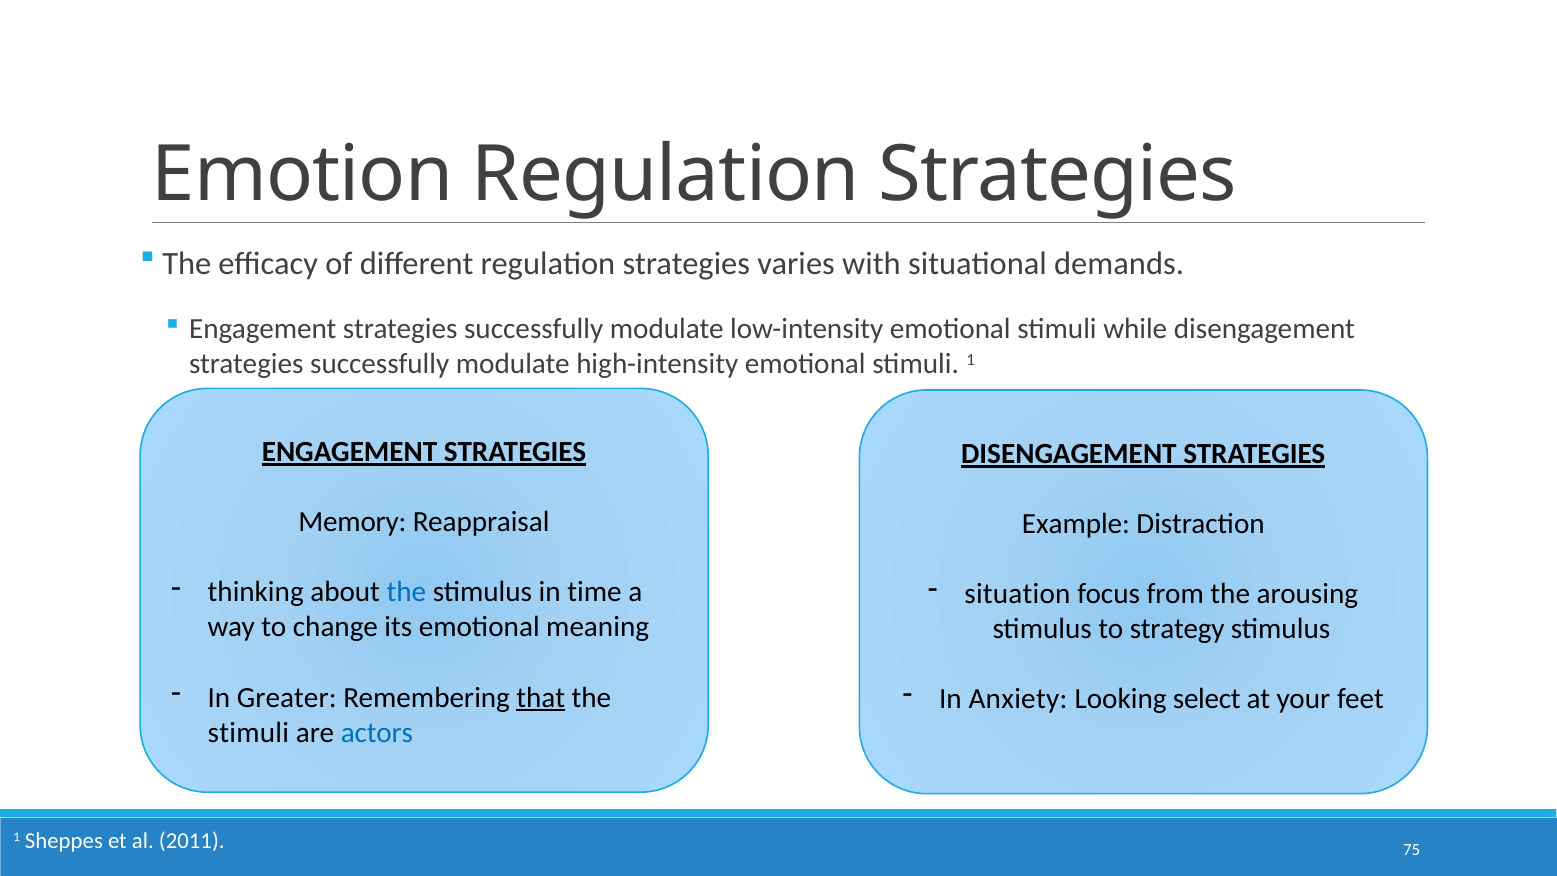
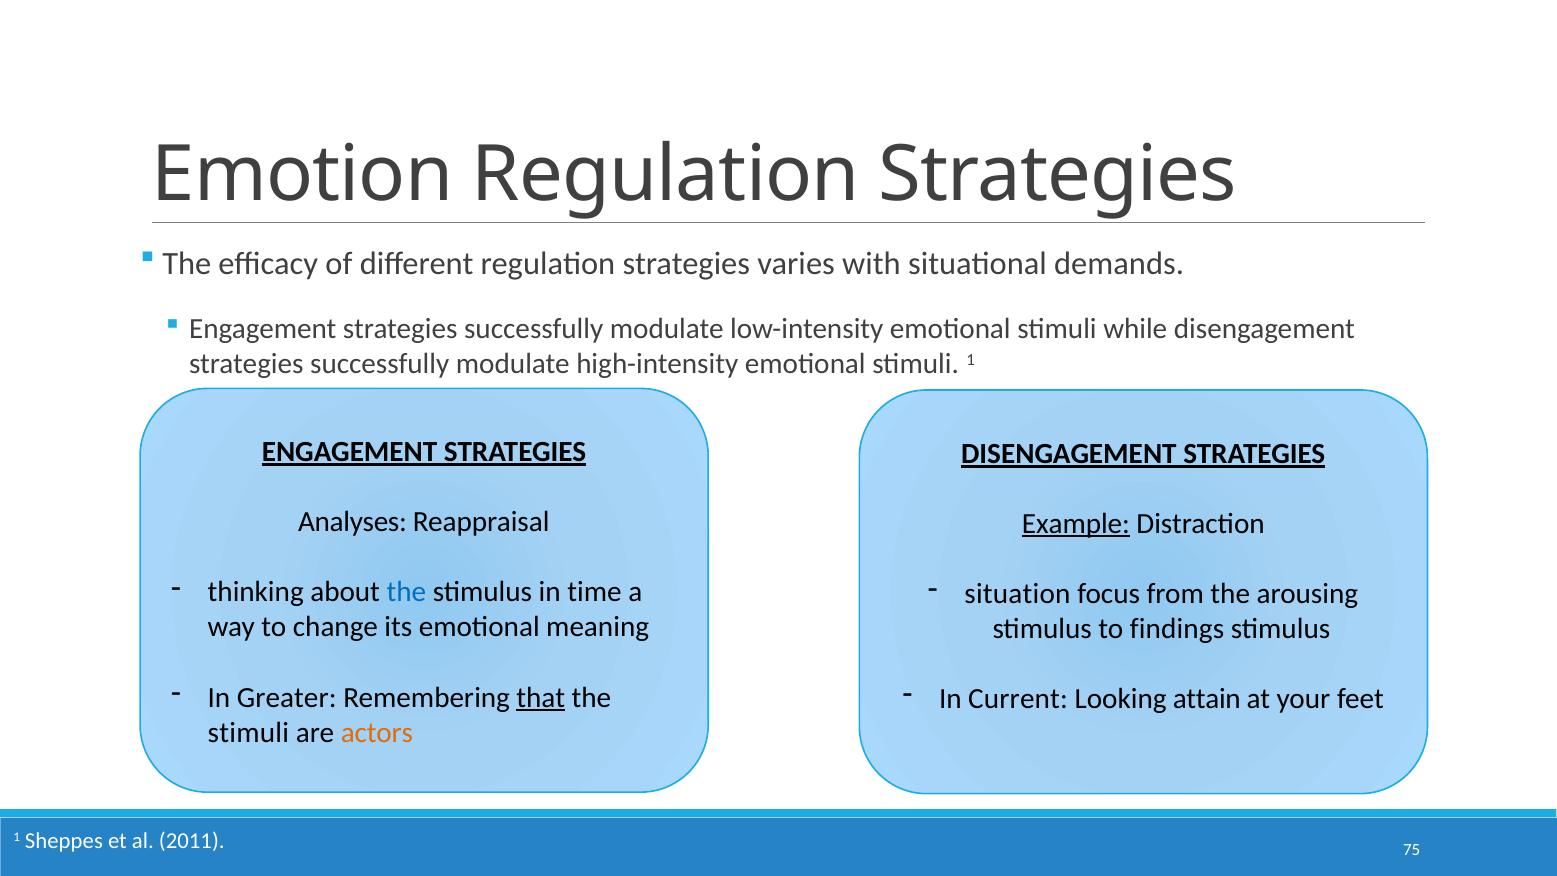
Memory: Memory -> Analyses (352, 522)
Example underline: none -> present (1076, 524)
strategy: strategy -> findings (1177, 629)
Anxiety: Anxiety -> Current (1018, 699)
select: select -> attain (1207, 699)
actors colour: blue -> orange (377, 732)
